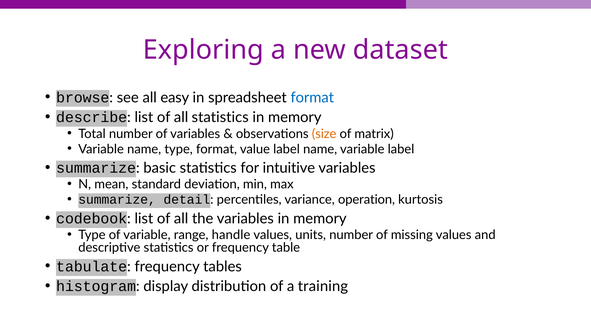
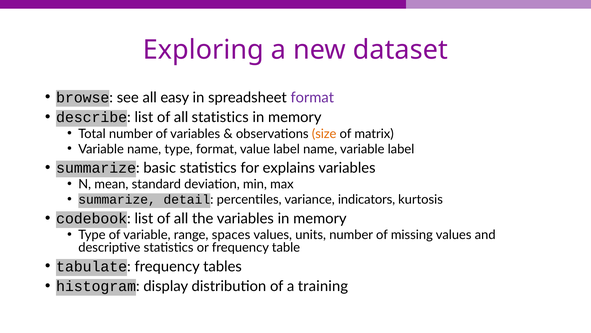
format colour: blue -> purple (312, 97)
intuitive: intuitive -> explains (289, 168)
operation: operation -> indicators (367, 199)
handle: handle -> spaces (231, 235)
